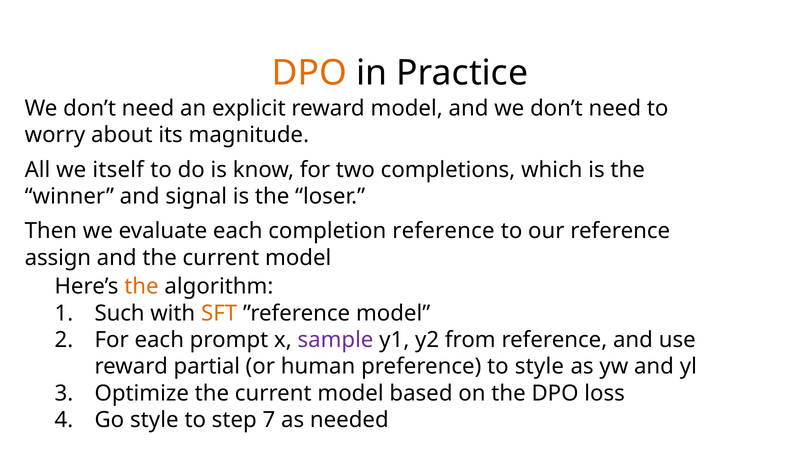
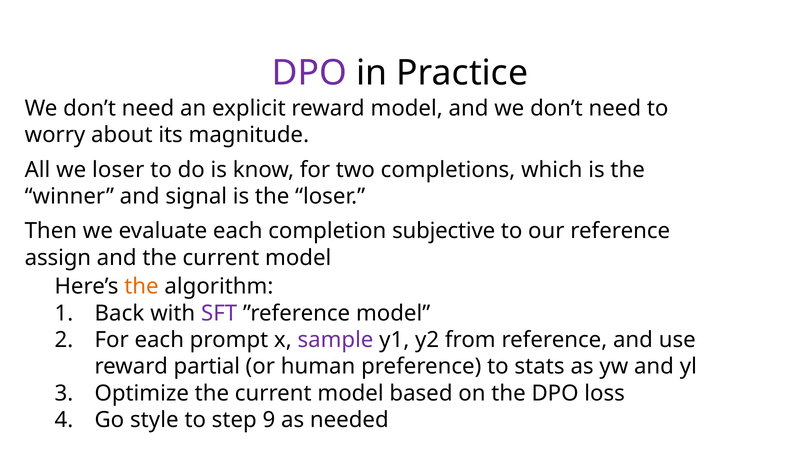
DPO colour: orange -> purple (309, 73)
we itself: itself -> loser (118, 170)
completion reference: reference -> subjective (444, 231)
Such: Such -> Back (119, 313)
SFT colour: orange -> purple (219, 313)
to style: style -> stats (539, 367)
7: 7 -> 9 (269, 420)
